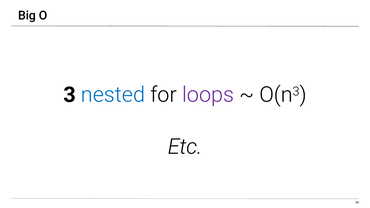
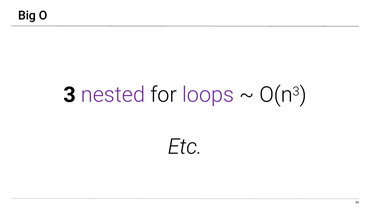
nested colour: blue -> purple (113, 95)
